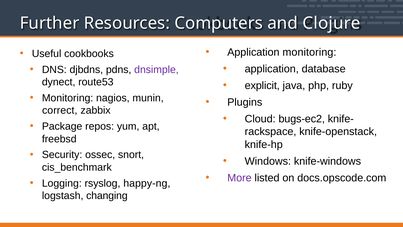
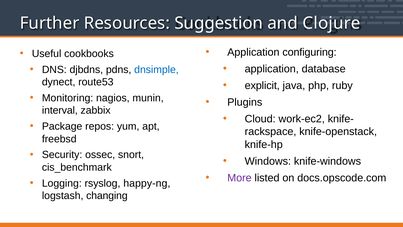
Computers: Computers -> Suggestion (219, 23)
Application monitoring: monitoring -> configuring (310, 52)
dnsimple colour: purple -> blue (156, 69)
correct: correct -> interval (60, 110)
bugs-ec2: bugs-ec2 -> work-ec2 (302, 119)
